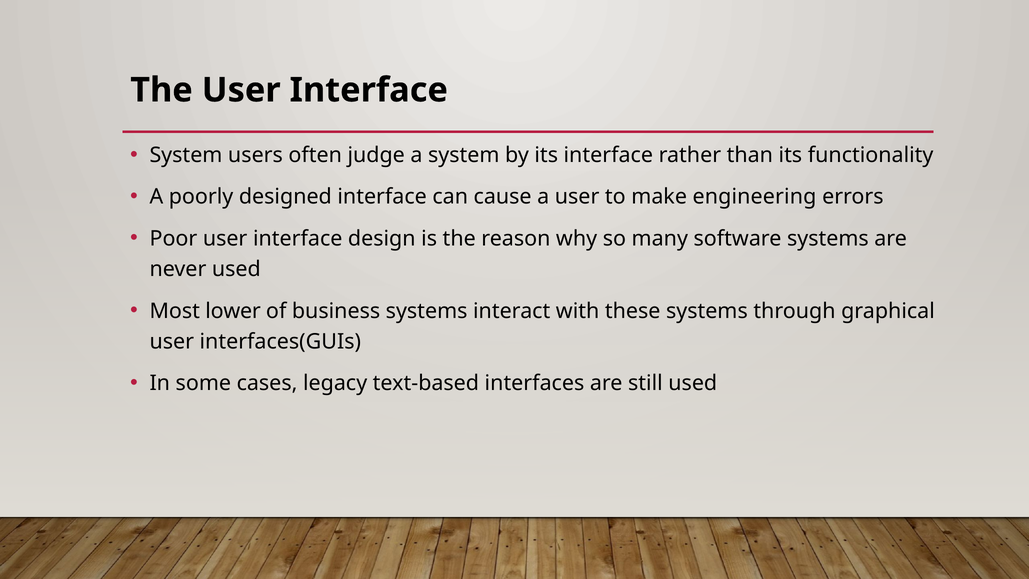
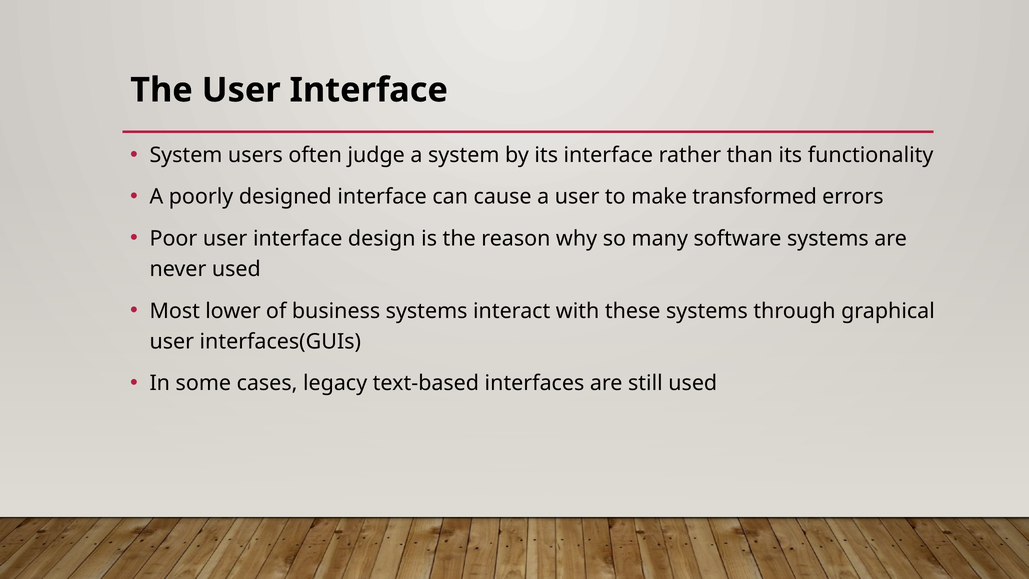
engineering: engineering -> transformed (755, 197)
